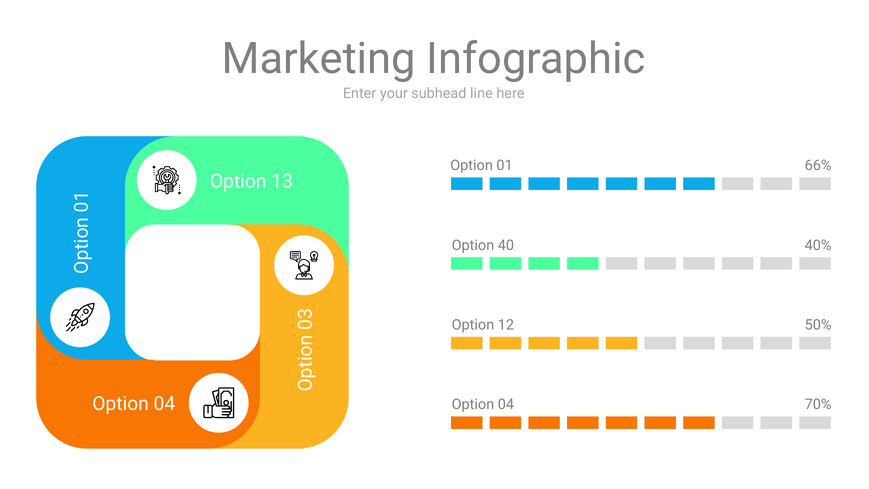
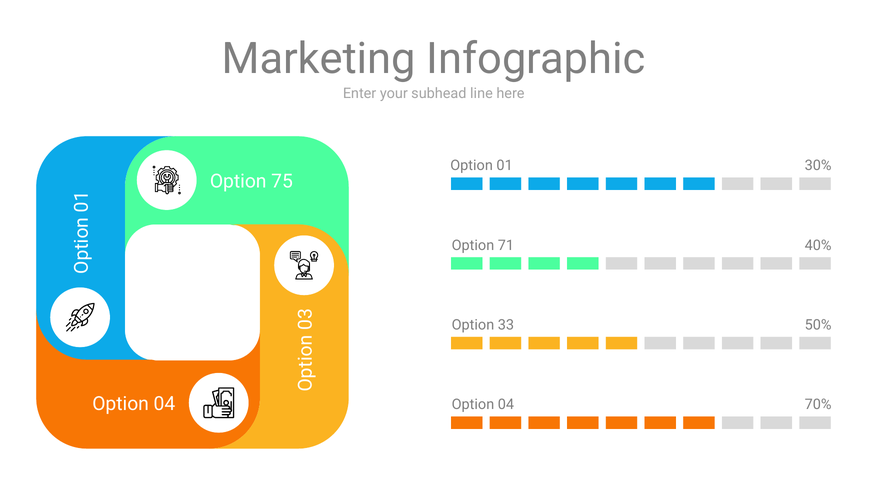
66%: 66% -> 30% (818, 166)
13: 13 -> 75 (282, 181)
40: 40 -> 71 (506, 245)
12: 12 -> 33 (506, 325)
